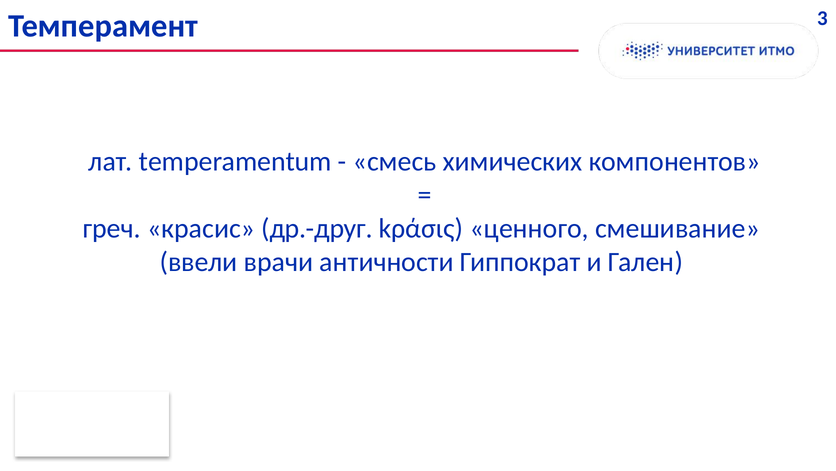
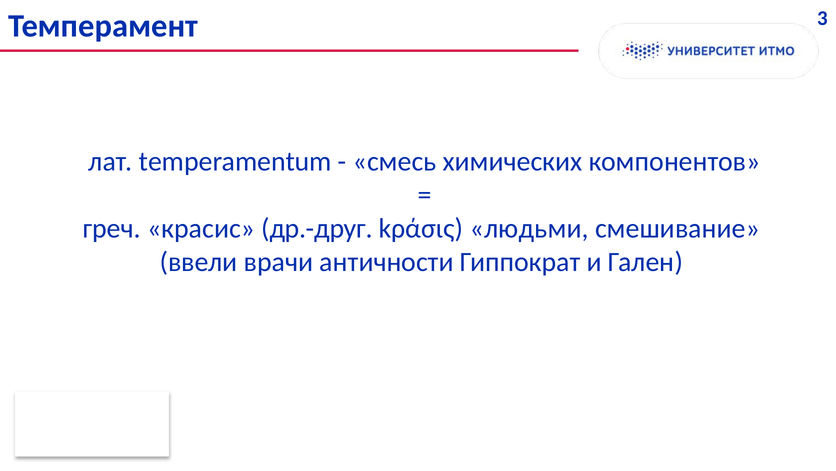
ценного: ценного -> людьми (529, 228)
